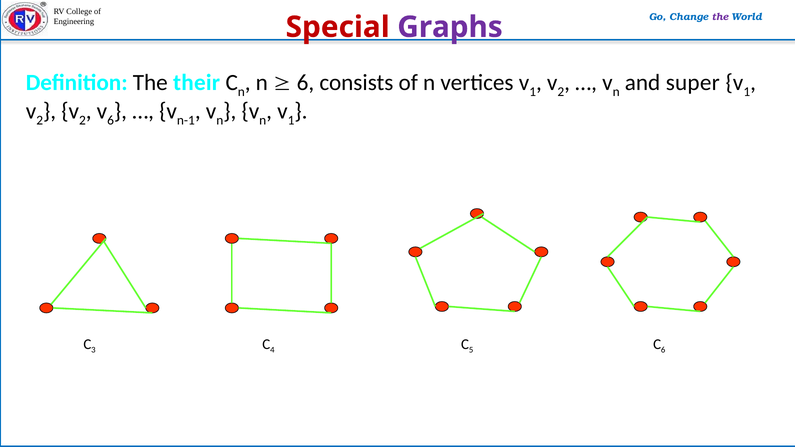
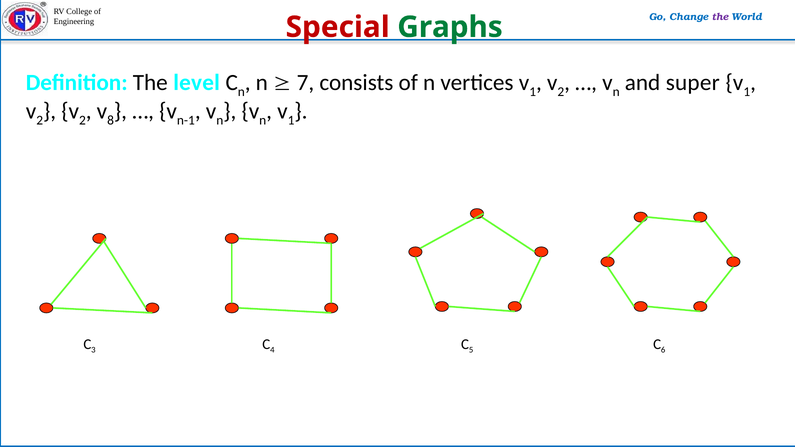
Graphs colour: purple -> green (450, 27)
their: their -> level (197, 83)
6: 6 -> 7 (305, 83)
6: 6 -> 8 (111, 120)
